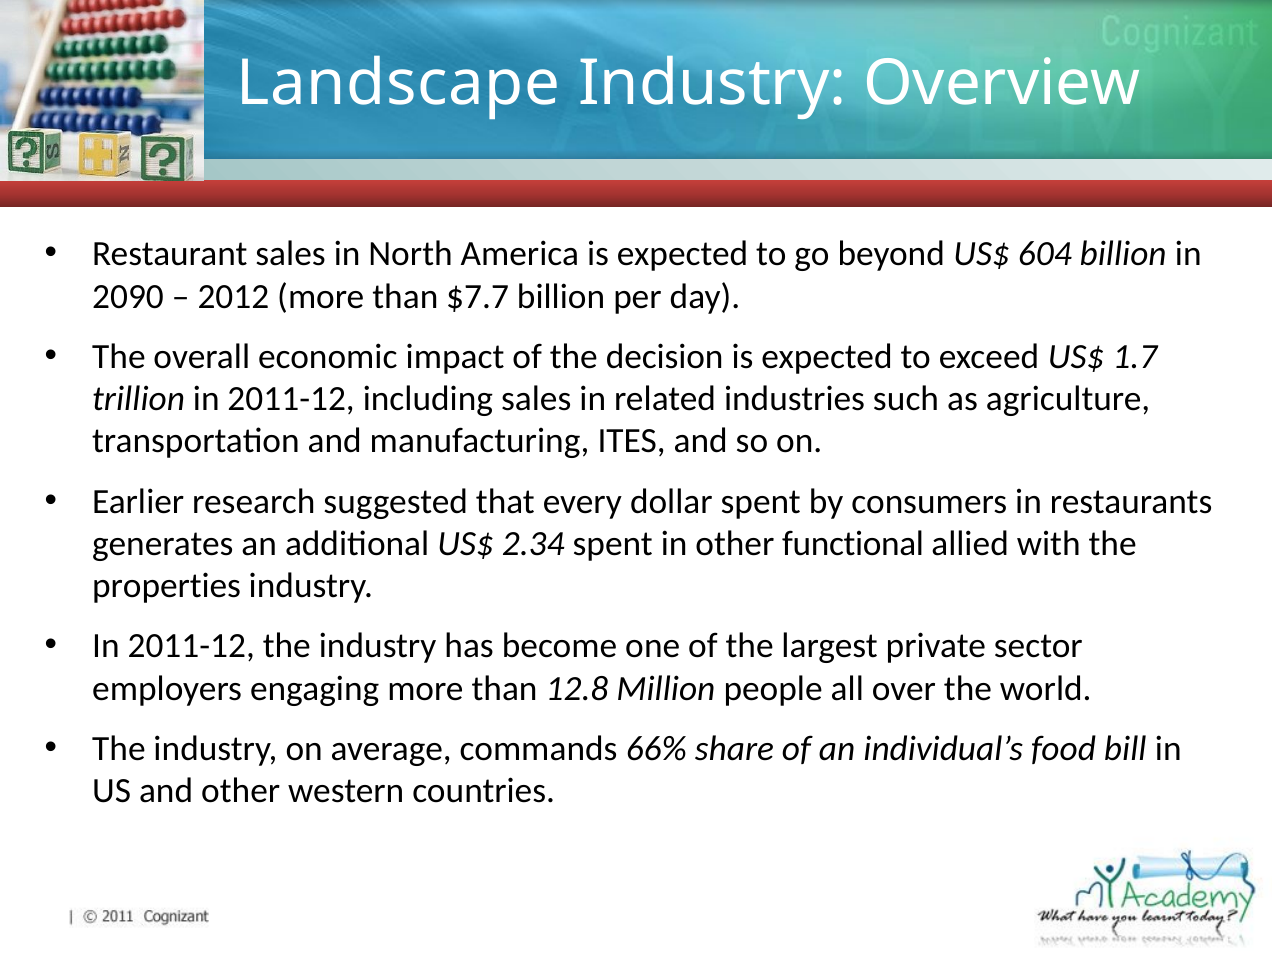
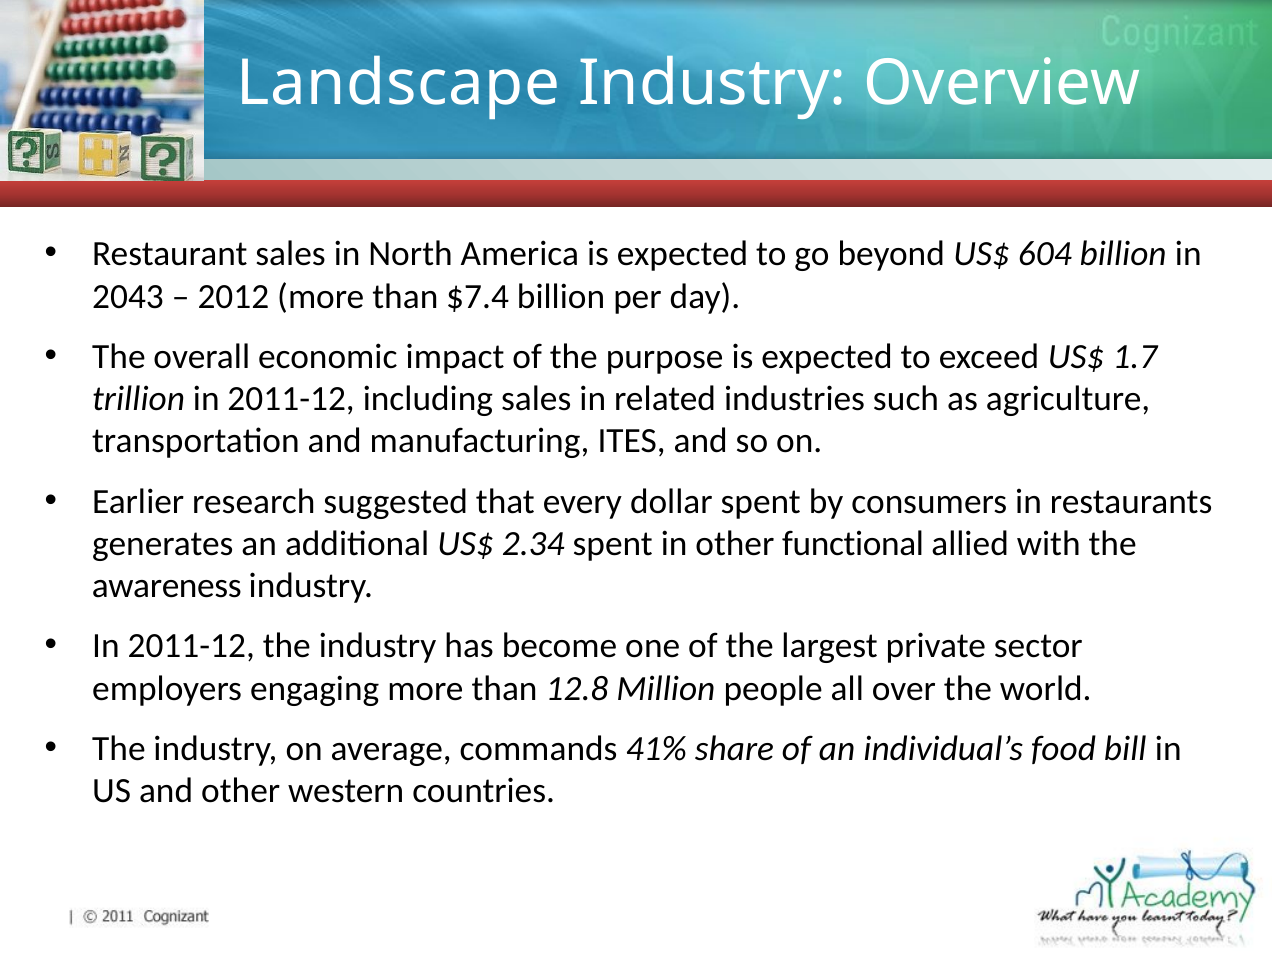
2090: 2090 -> 2043 (128, 296)
$7.7: $7.7 -> $7.4 (478, 296)
decision: decision -> purpose (665, 356)
properties: properties -> awareness (167, 586)
66%: 66% -> 41% (656, 749)
